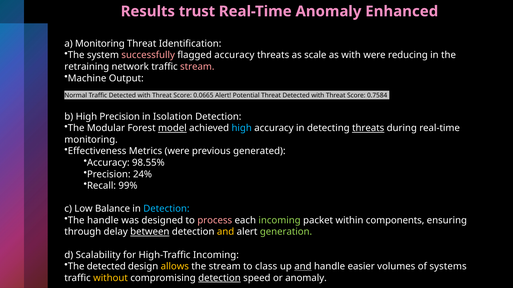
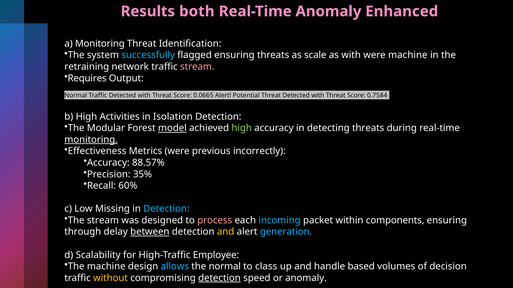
trust: trust -> both (197, 11)
successfully colour: pink -> light blue (148, 55)
flagged accuracy: accuracy -> ensuring (234, 55)
were reducing: reducing -> machine (408, 55)
Machine: Machine -> Requires (87, 78)
High Precision: Precision -> Activities (120, 117)
high colour: light blue -> light green (242, 128)
threats underline: present -> none (368, 128)
monitoring underline: none -> present (91, 140)
generated: generated -> incorrectly (259, 151)
98.55%: 98.55% -> 88.57% (148, 163)
24%: 24% -> 35% (142, 175)
99%: 99% -> 60% (128, 186)
Balance: Balance -> Missing (112, 209)
The handle: handle -> stream (103, 221)
incoming colour: light green -> light blue (280, 221)
generation colour: light green -> light blue (286, 232)
High-Traffic Incoming: Incoming -> Employee (216, 255)
The detected: detected -> machine (106, 267)
allows colour: yellow -> light blue (175, 267)
the stream: stream -> normal (225, 267)
and underline: present -> none (303, 267)
easier: easier -> based (361, 267)
systems: systems -> decision (448, 267)
